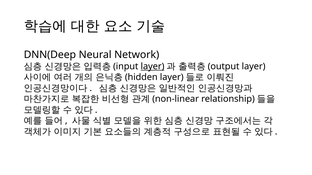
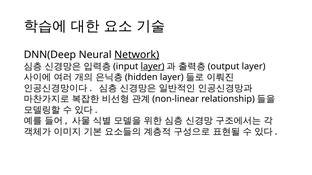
Network underline: none -> present (137, 55)
